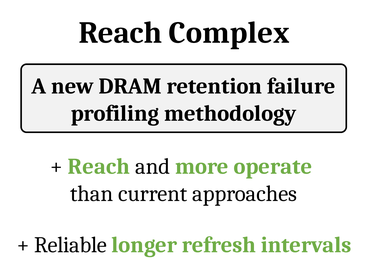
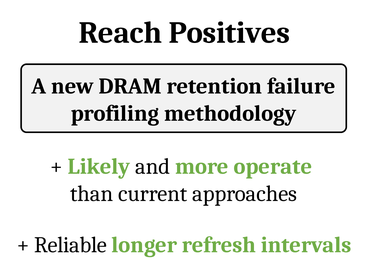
Complex: Complex -> Positives (229, 33)
Reach: Reach -> Likely (99, 166)
